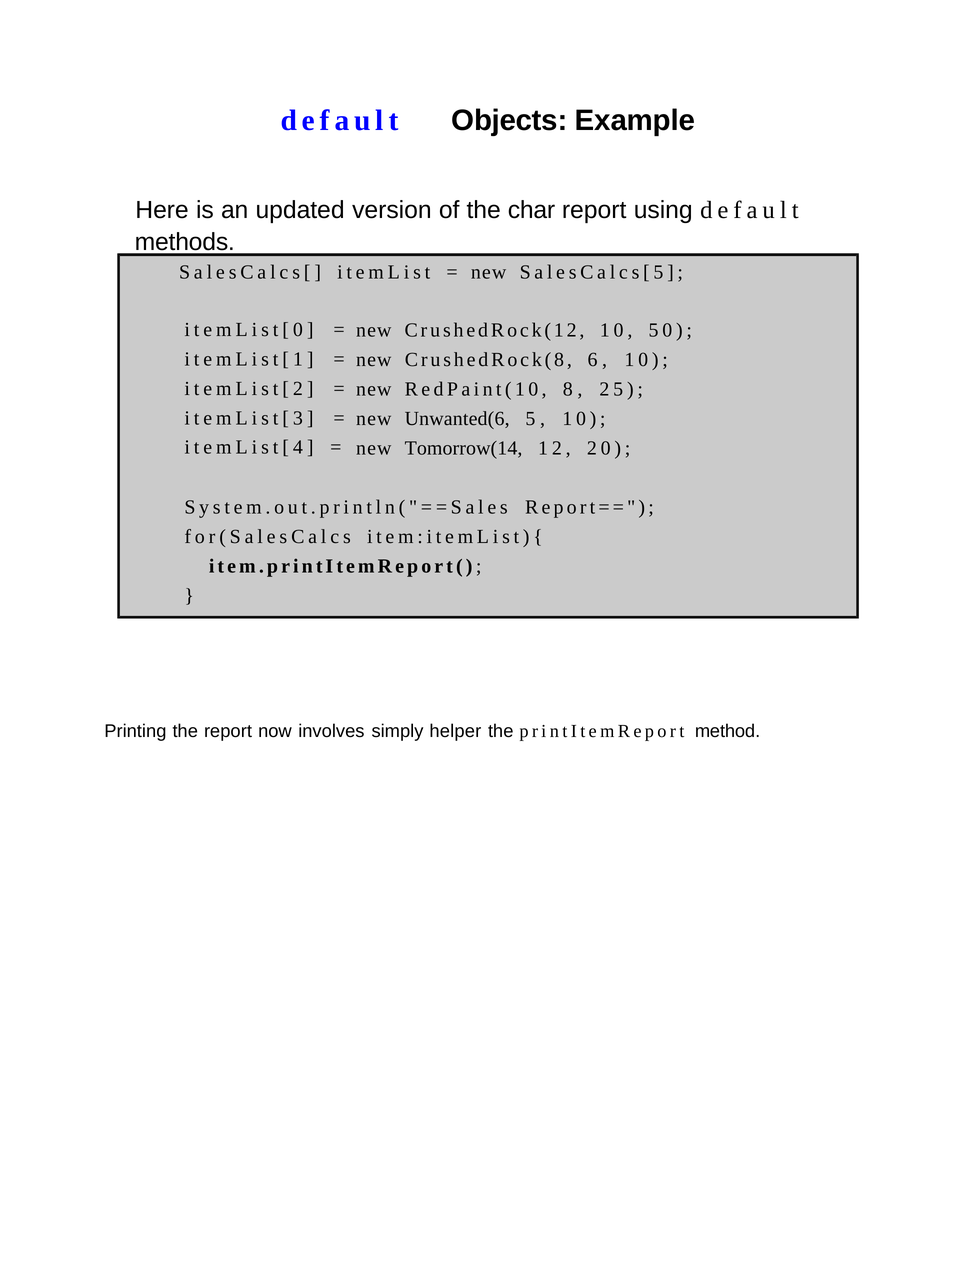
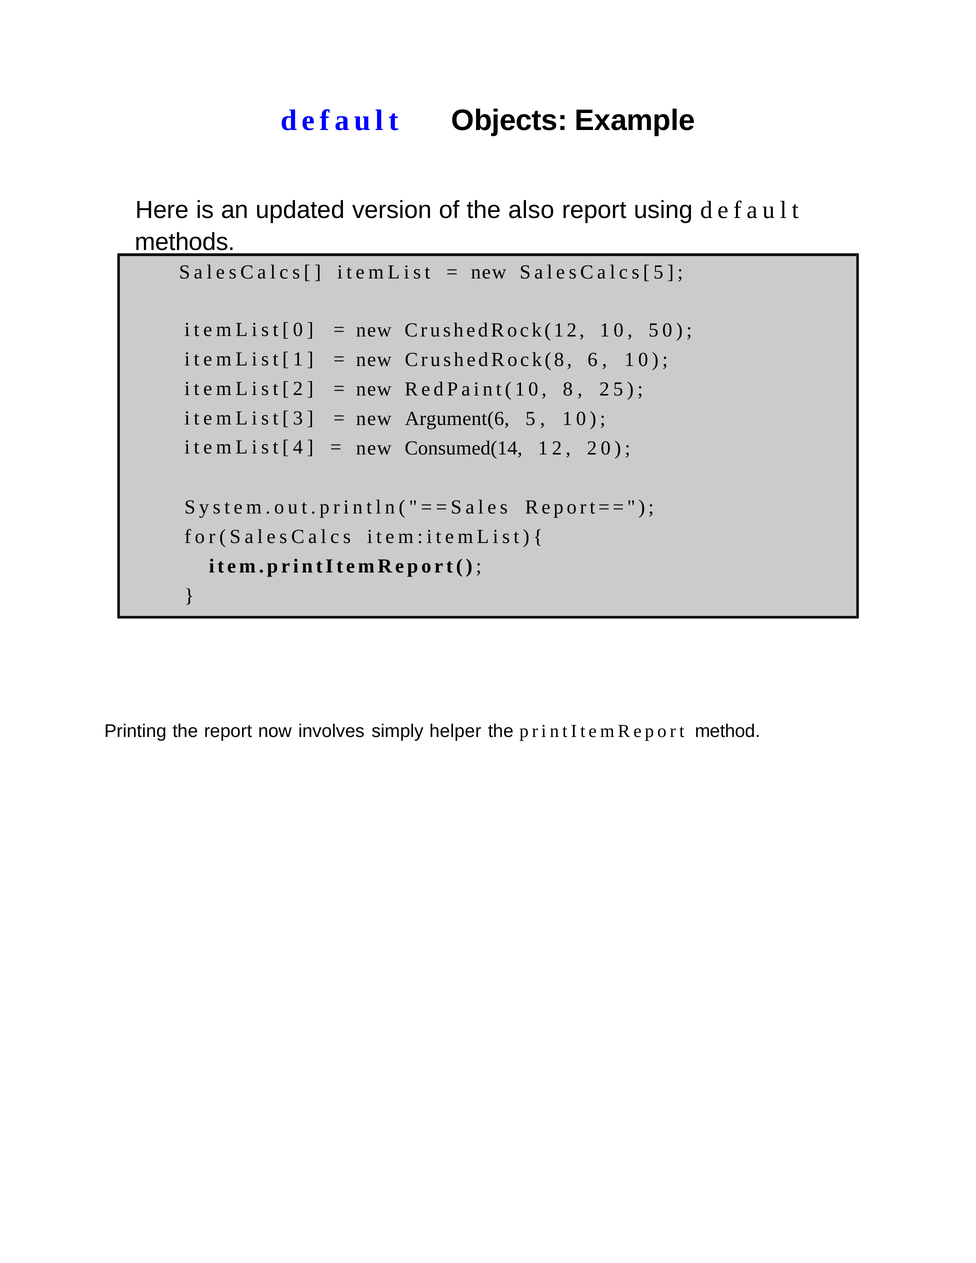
char: char -> also (531, 210)
Unwanted(6: Unwanted(6 -> Argument(6 (457, 419)
Tomorrow(14: Tomorrow(14 -> Consumed(14 (464, 448)
